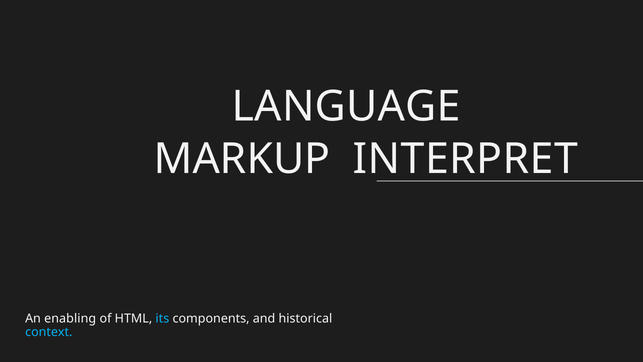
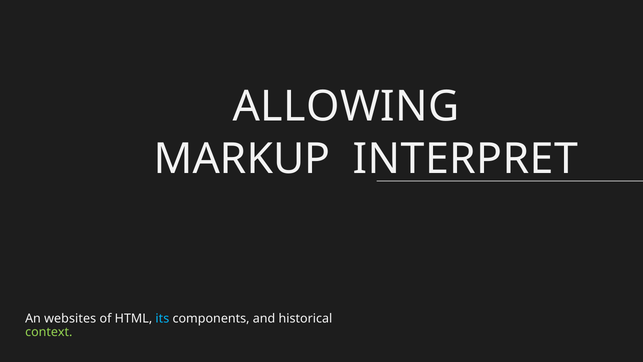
LANGUAGE: LANGUAGE -> ALLOWING (346, 106)
enabling: enabling -> websites (70, 318)
context colour: light blue -> light green (49, 332)
